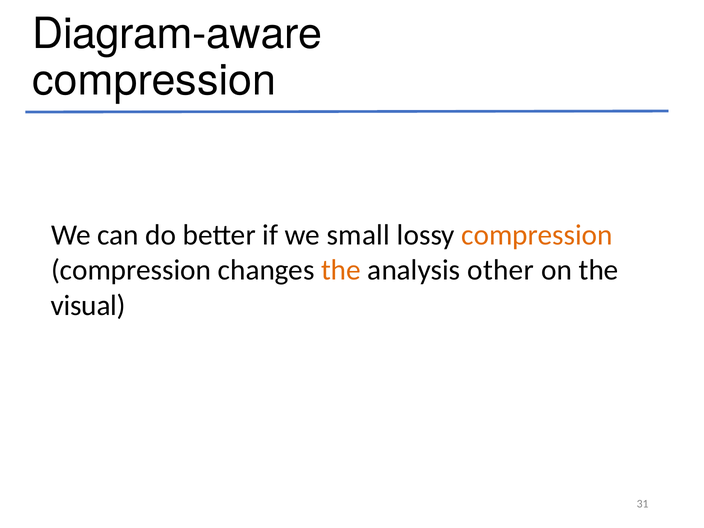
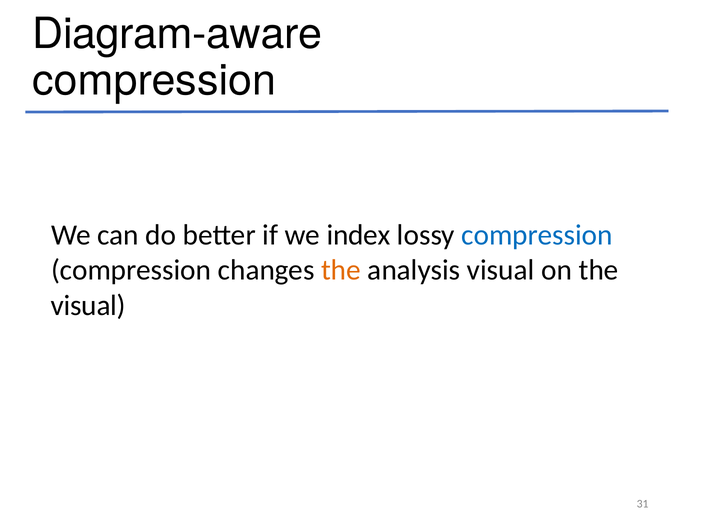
small: small -> index (359, 235)
compression colour: orange -> blue (537, 235)
analysis other: other -> visual (501, 270)
